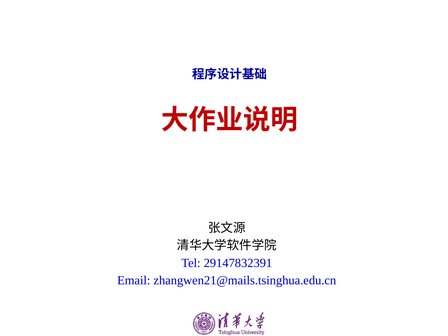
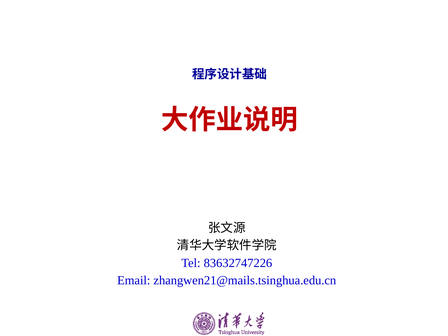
29147832391: 29147832391 -> 83632747226 (238, 263)
